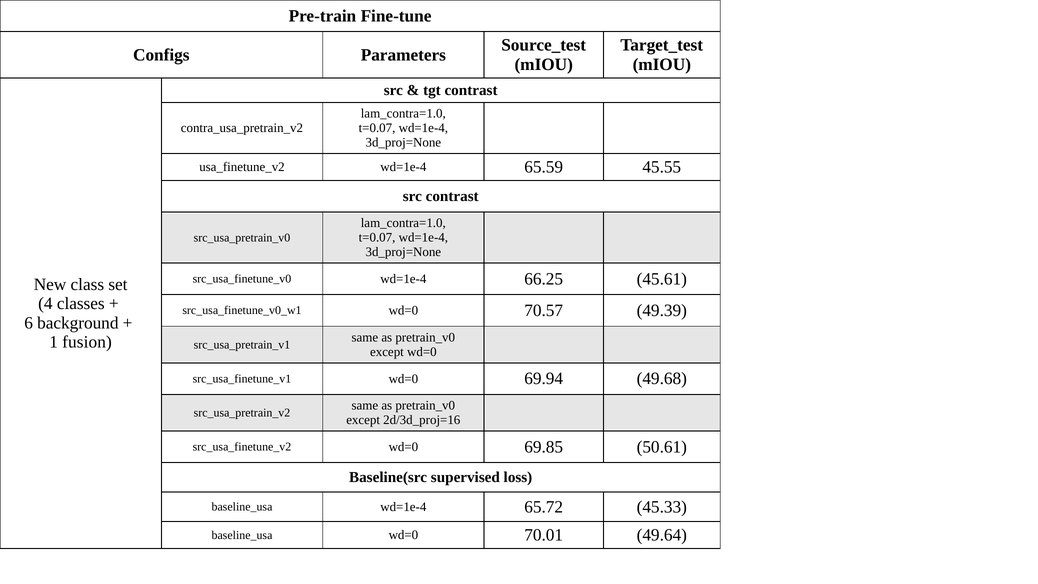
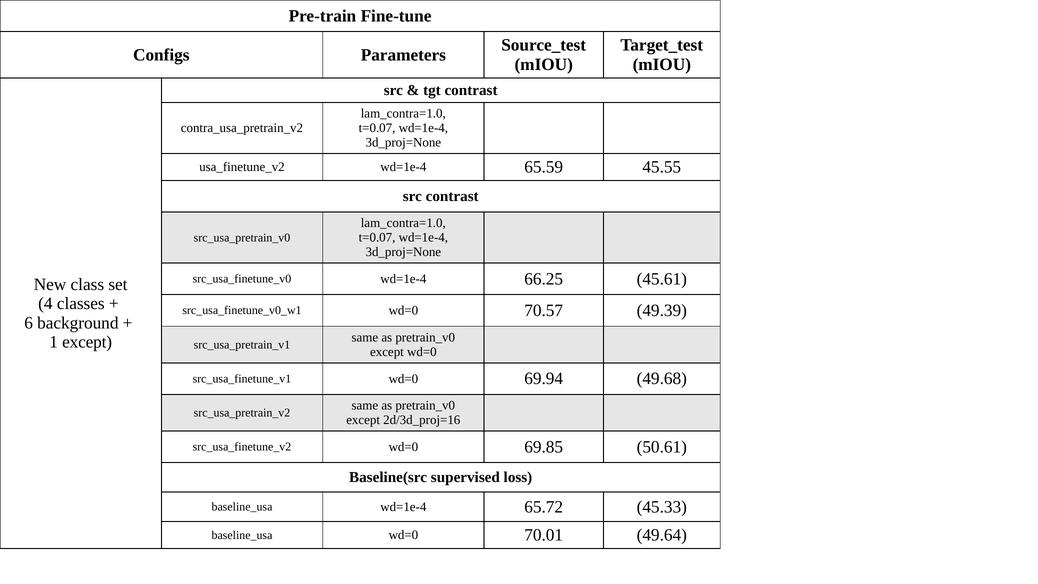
1 fusion: fusion -> except (87, 342)
